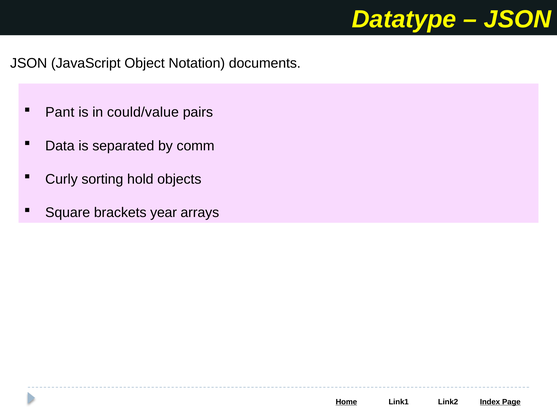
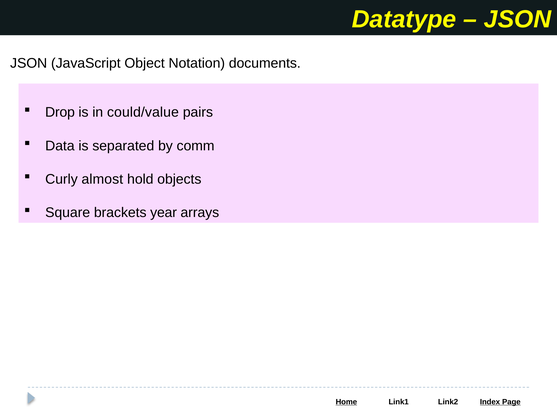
Pant: Pant -> Drop (60, 112)
sorting: sorting -> almost (102, 179)
